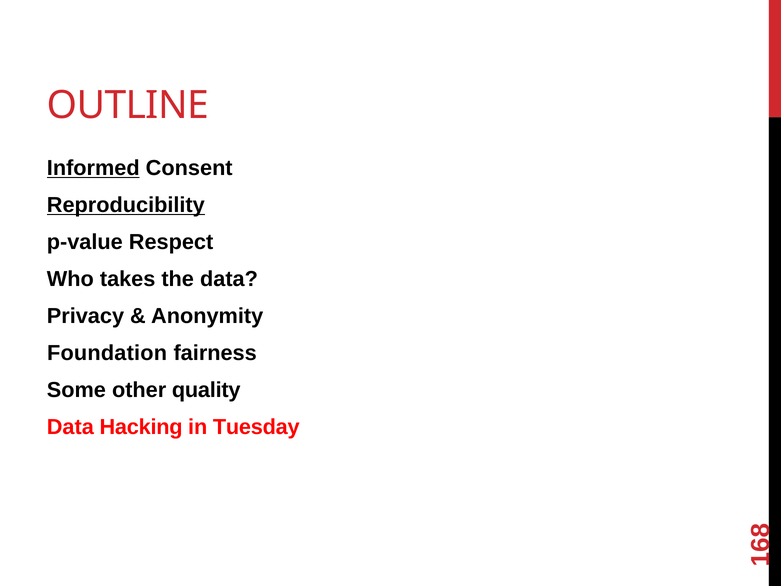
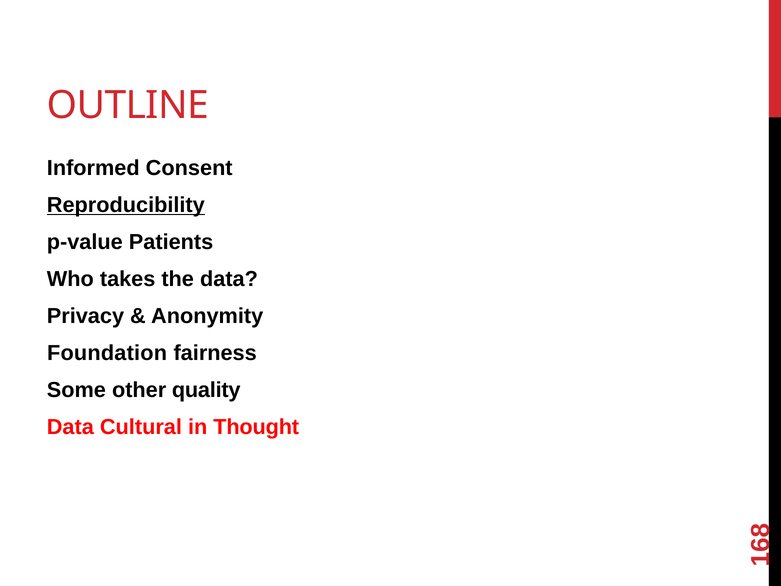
Informed underline: present -> none (93, 168)
Respect: Respect -> Patients (171, 242)
Hacking: Hacking -> Cultural (141, 427)
Tuesday: Tuesday -> Thought (256, 427)
